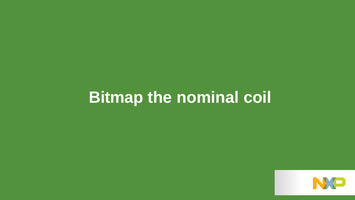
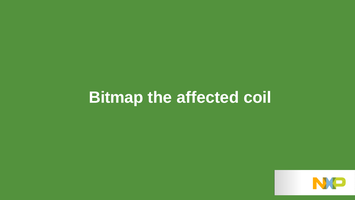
nominal: nominal -> affected (208, 97)
